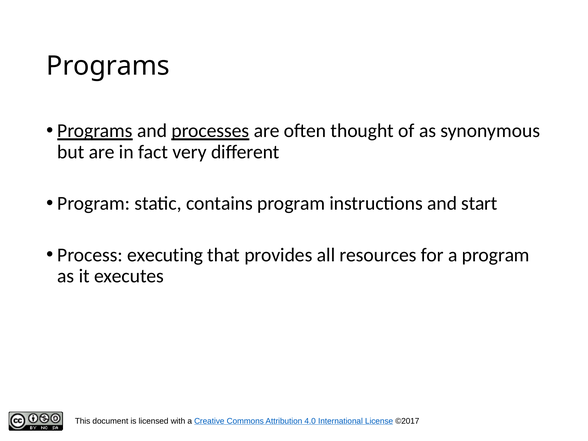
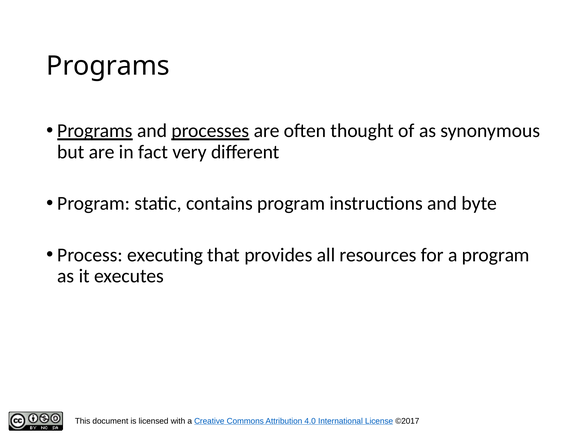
start: start -> byte (479, 203)
